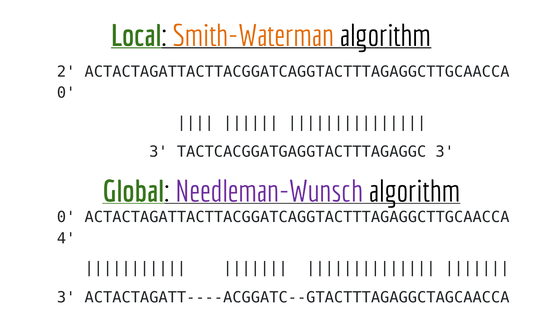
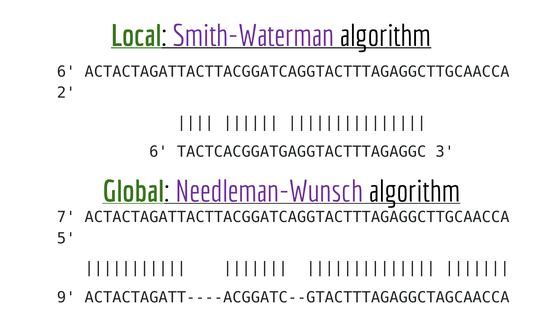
Smith-Waterman colour: orange -> purple (253, 36)
2: 2 -> 6 (66, 72)
0: 0 -> 2 (66, 93)
3: 3 -> 6 (158, 152)
0: 0 -> 7 (66, 217)
4: 4 -> 5 (66, 238)
3: 3 -> 9 (66, 297)
